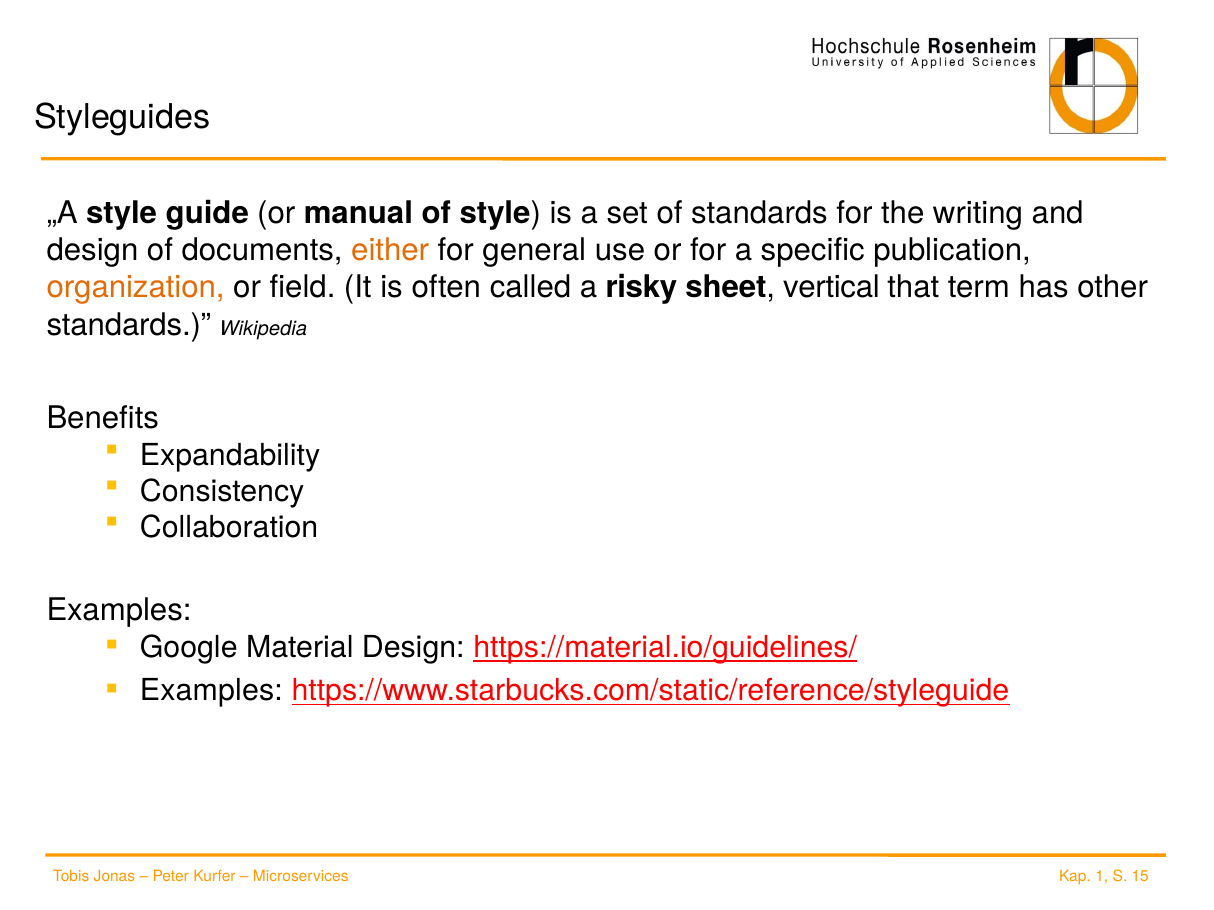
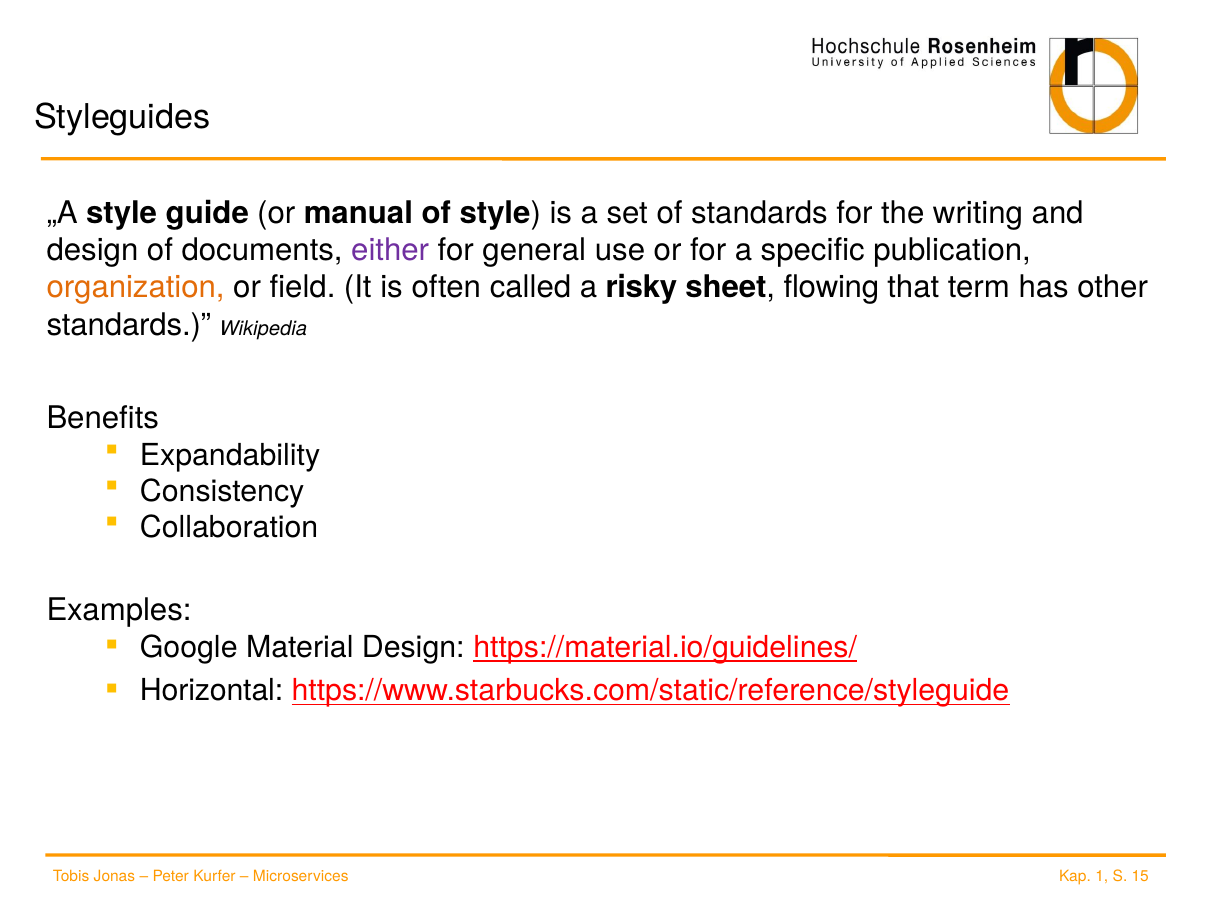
either colour: orange -> purple (390, 250)
vertical: vertical -> flowing (831, 288)
Examples: Examples -> Horizontal (212, 691)
